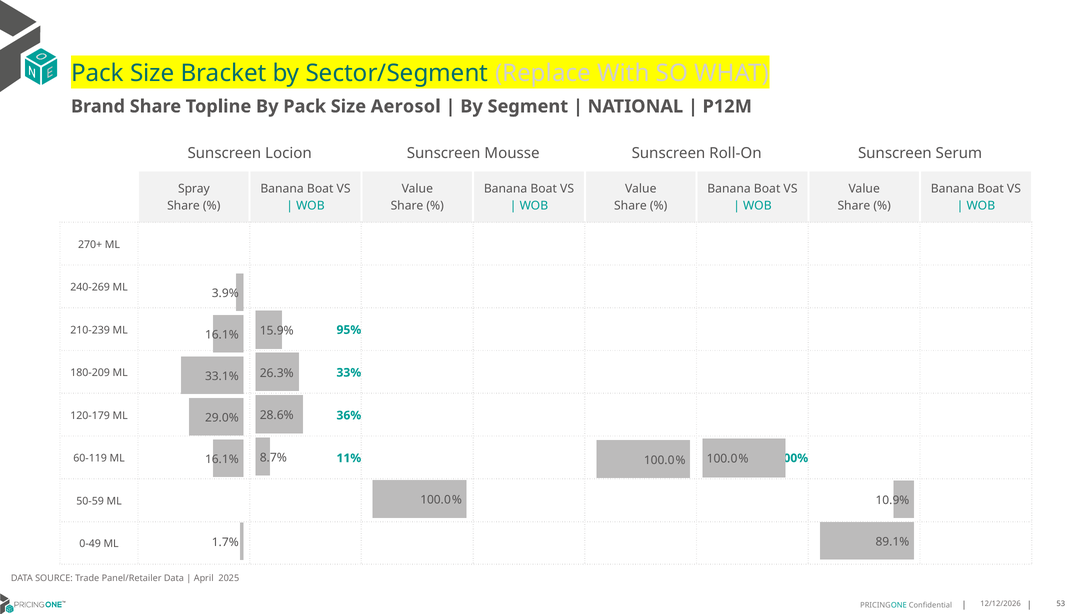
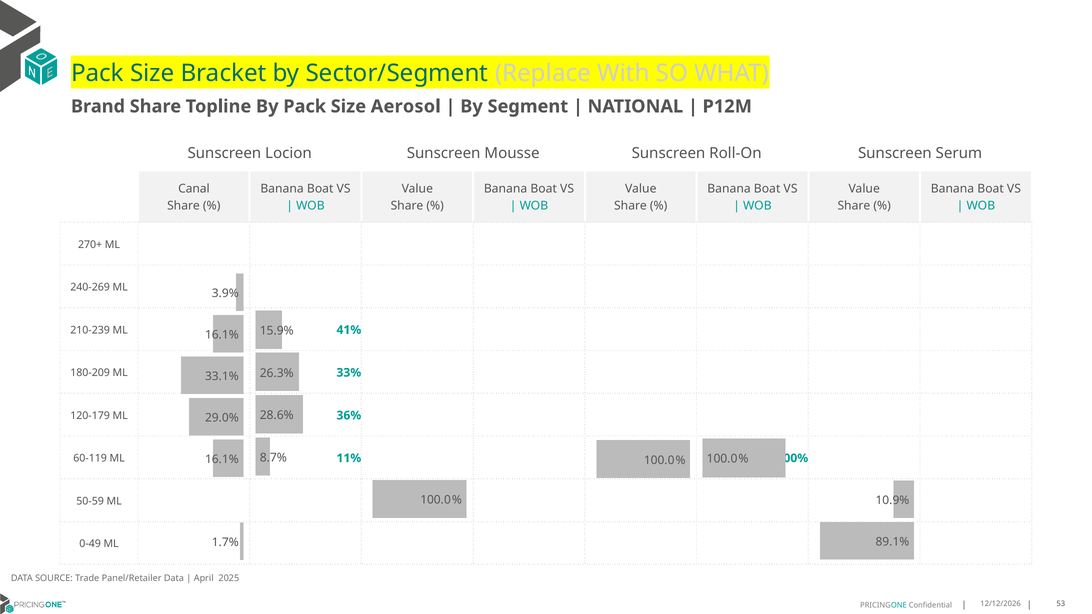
Spray: Spray -> Canal (194, 189)
95%: 95% -> 41% (349, 330)
